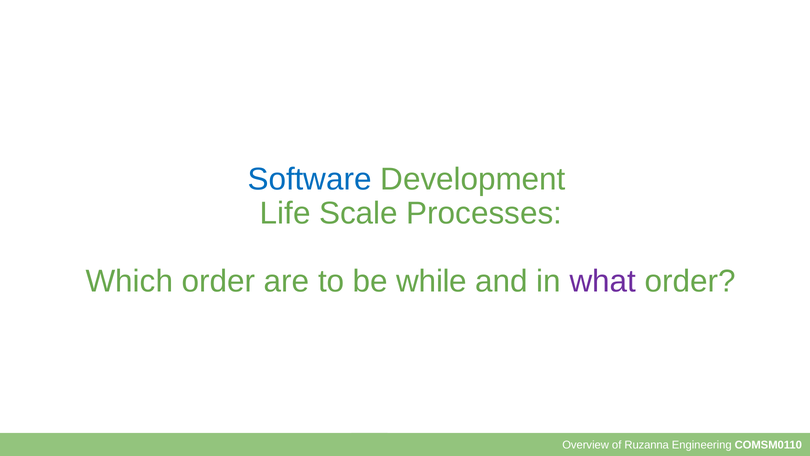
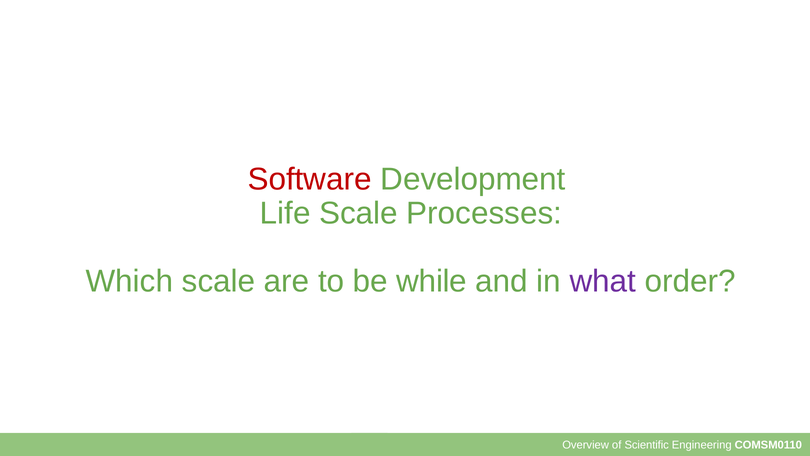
Software colour: blue -> red (310, 179)
Which order: order -> scale (219, 281)
Ruzanna: Ruzanna -> Scientific (647, 445)
